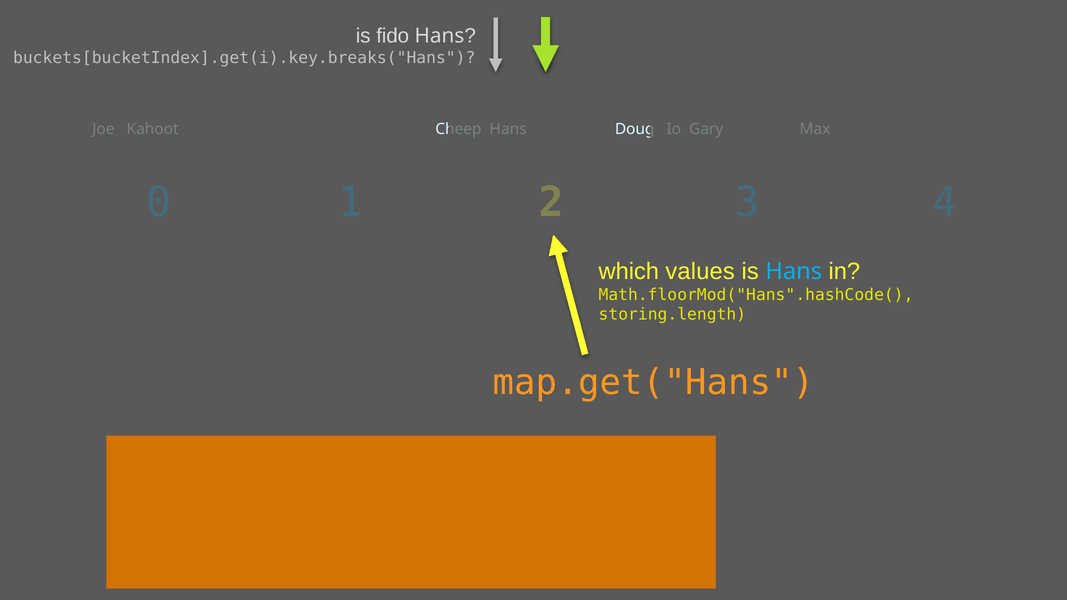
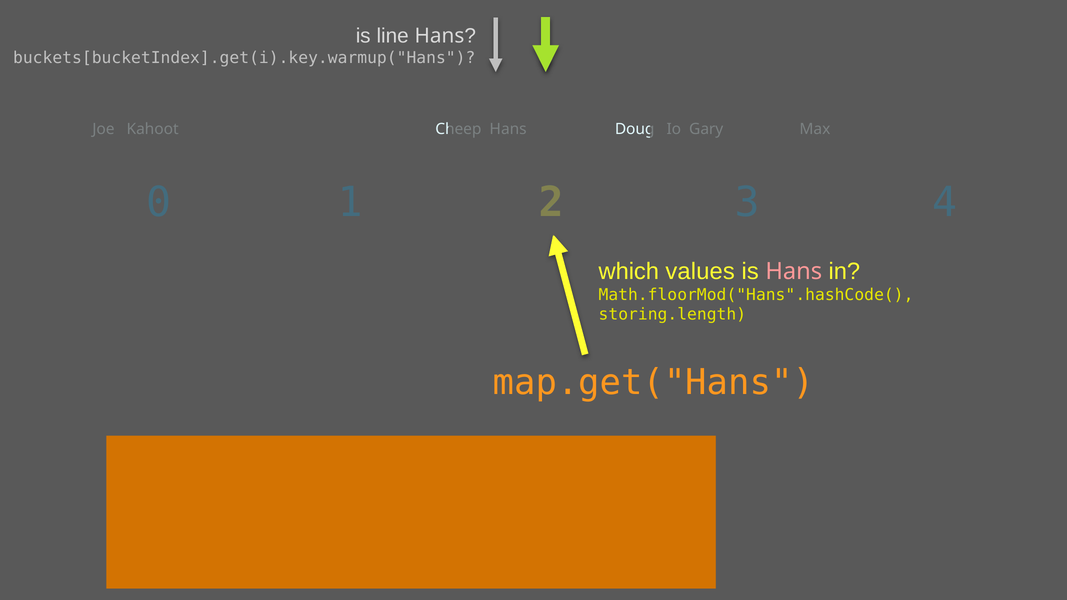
fido: fido -> line (393, 36)
buckets[bucketIndex].get(i).key.breaks("Hans: buckets[bucketIndex].get(i).key.breaks("Hans -> buckets[bucketIndex].get(i).key.warmup("Hans (244, 58)
Hans colour: light blue -> pink (794, 271)
